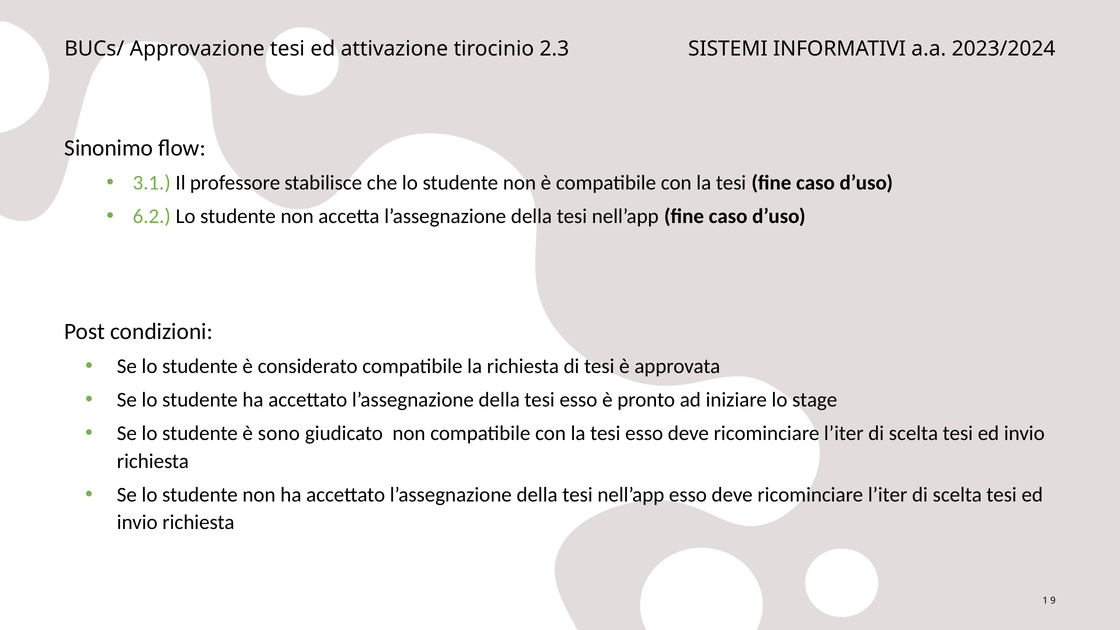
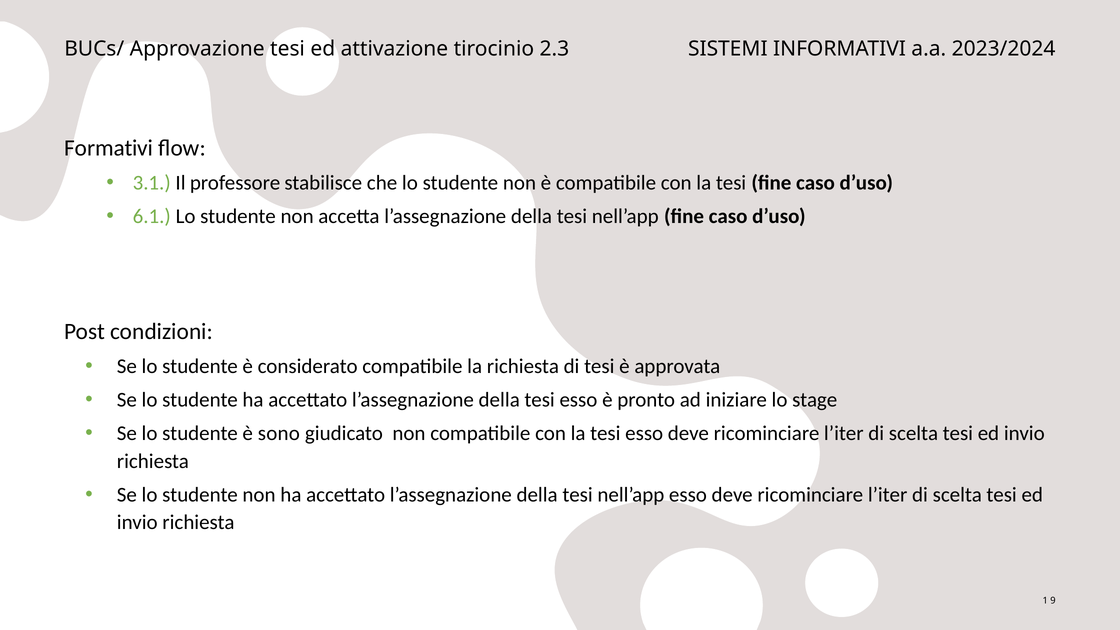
Sinonimo: Sinonimo -> Formativi (109, 148)
6.2: 6.2 -> 6.1 (152, 216)
